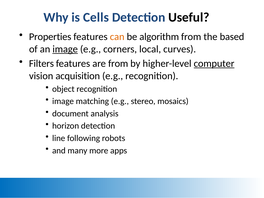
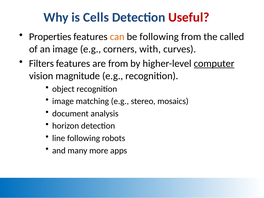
Useful colour: black -> red (189, 17)
be algorithm: algorithm -> following (159, 37)
based: based -> called (232, 37)
image underline: present -> none (65, 49)
local: local -> with (150, 49)
acquisition: acquisition -> magnitude (78, 76)
